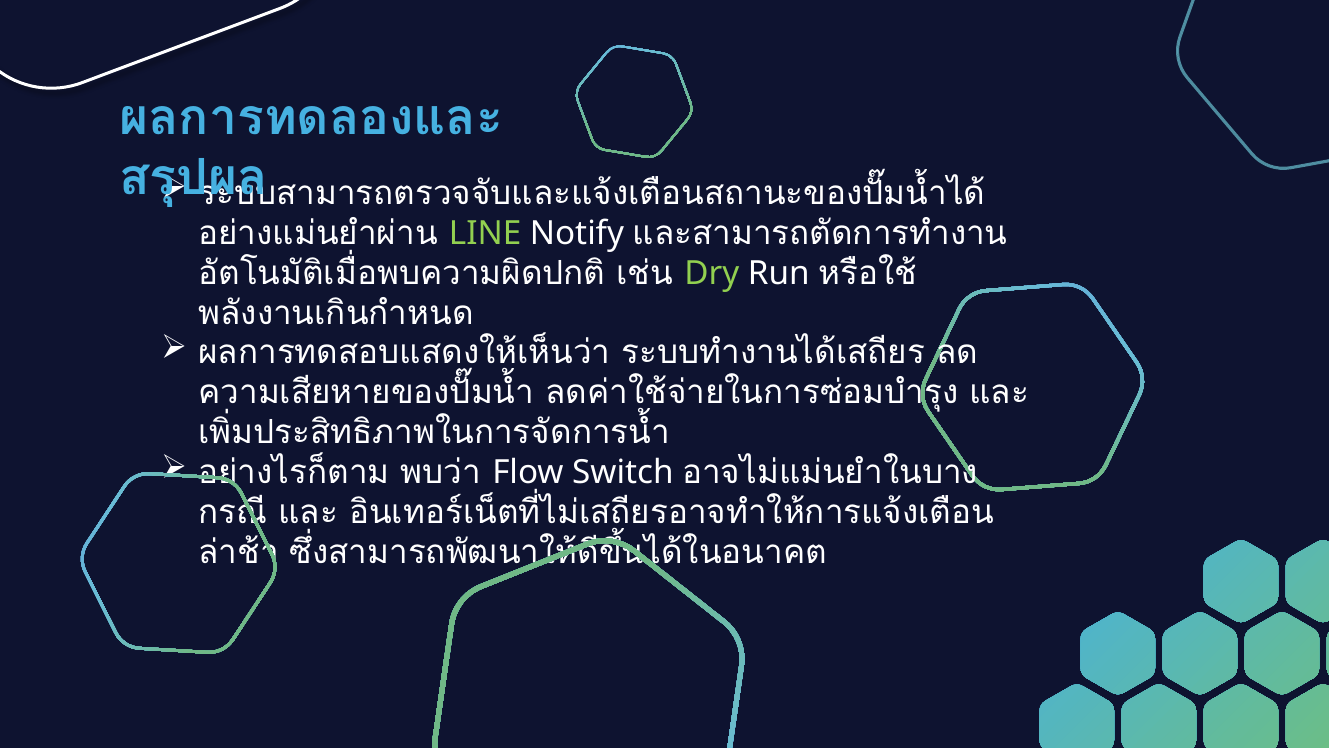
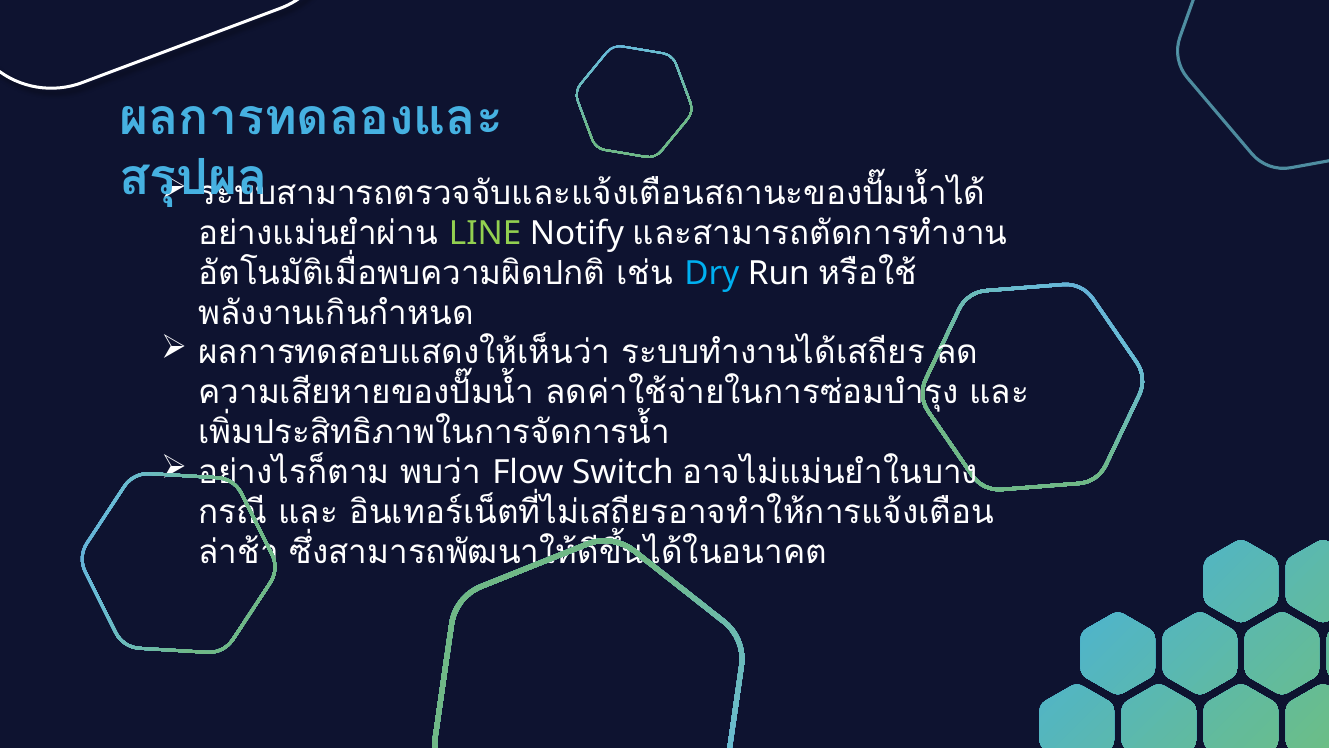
Dry colour: light green -> light blue (712, 273)
